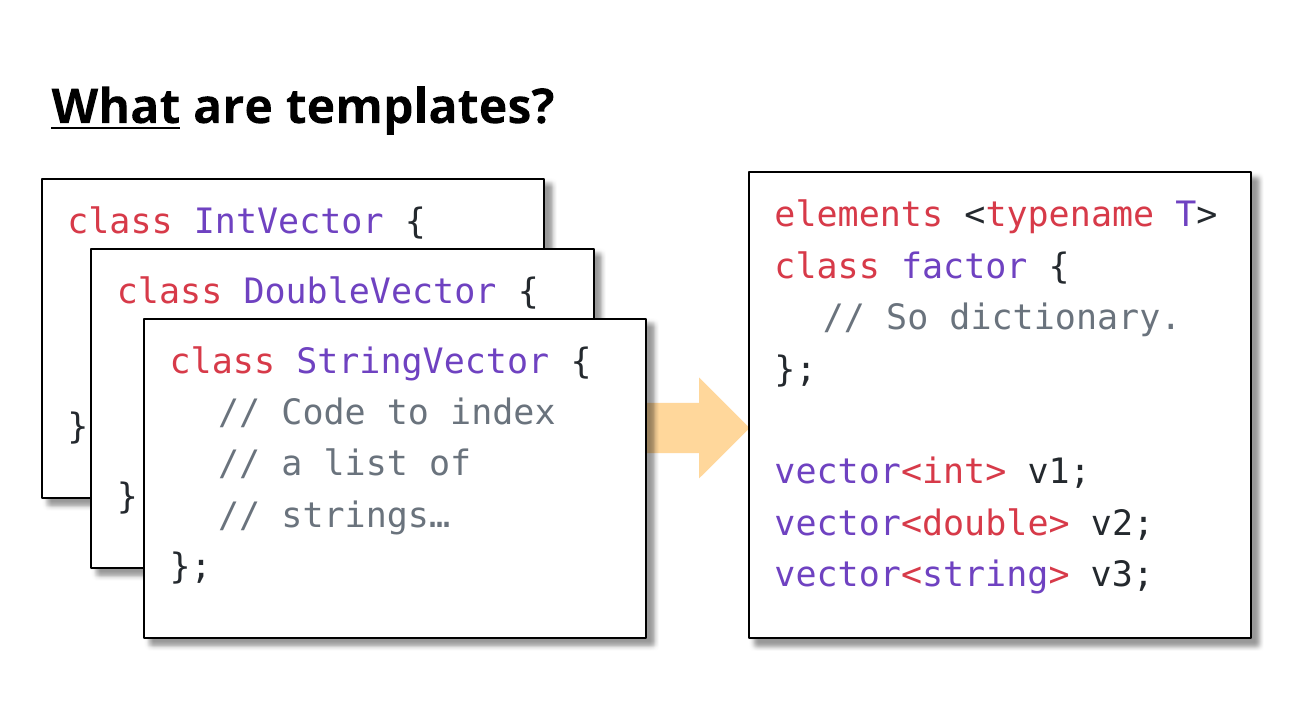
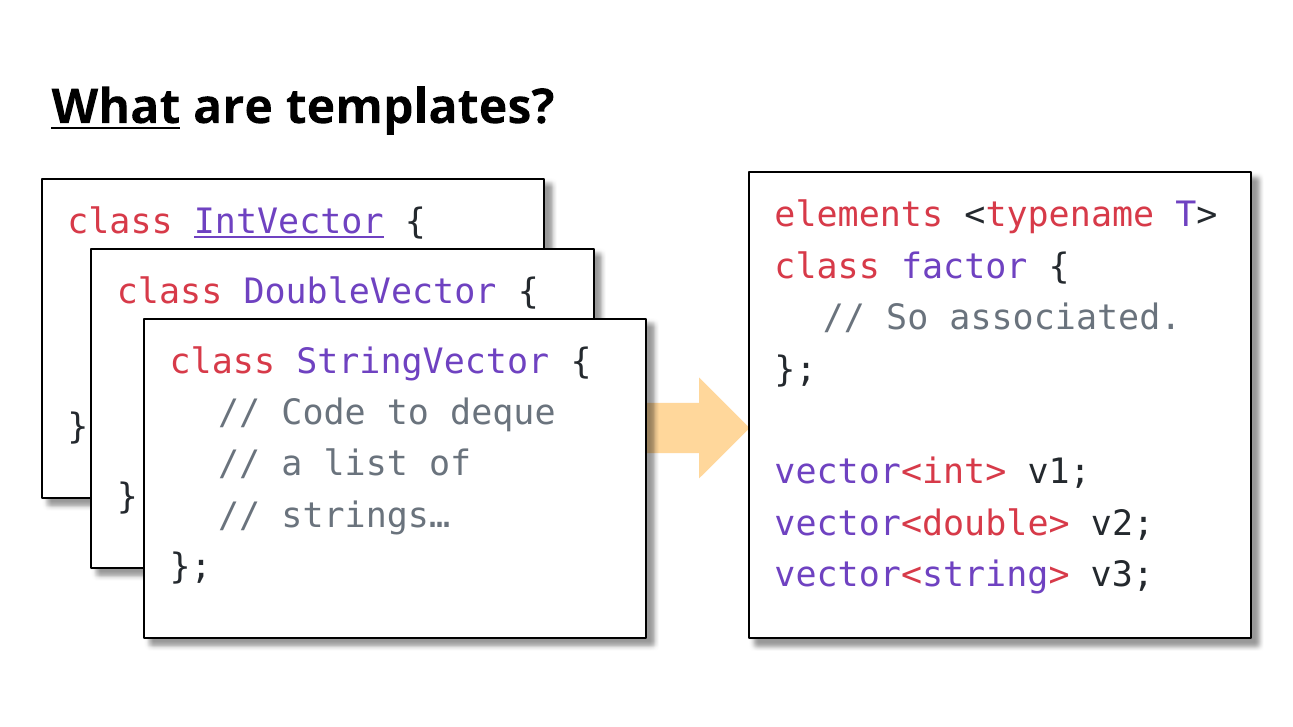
IntVector underline: none -> present (289, 222)
dictionary: dictionary -> associated (1065, 318)
index: index -> deque (503, 413)
